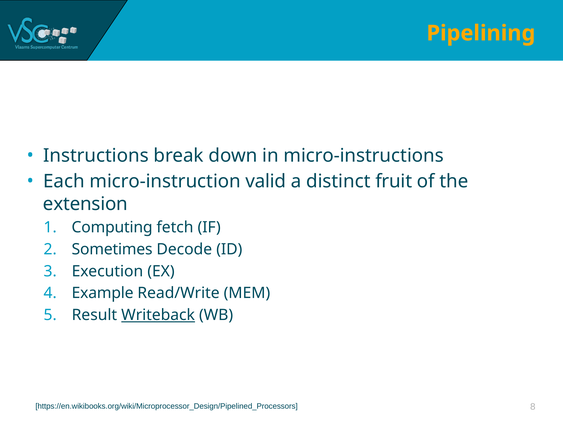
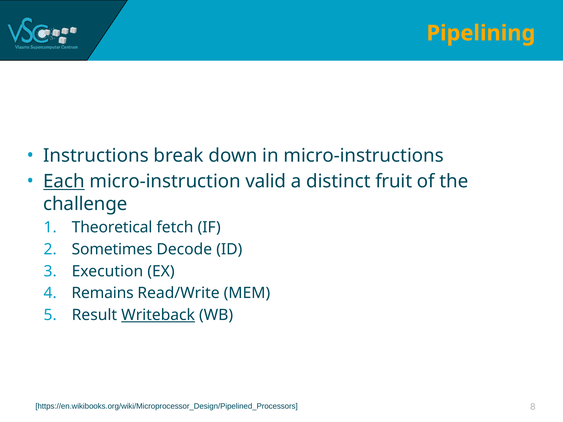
Each underline: none -> present (64, 181)
extension: extension -> challenge (85, 204)
Computing: Computing -> Theoretical (112, 228)
Example: Example -> Remains (103, 293)
